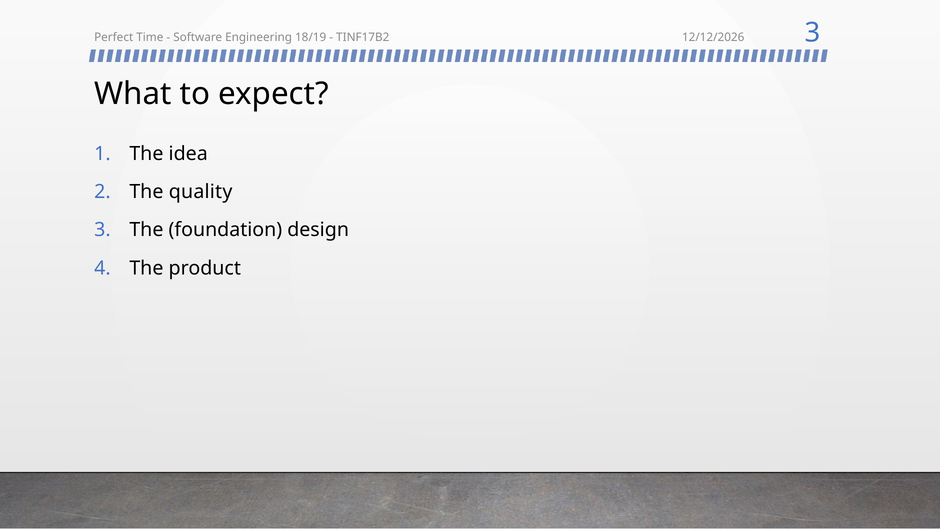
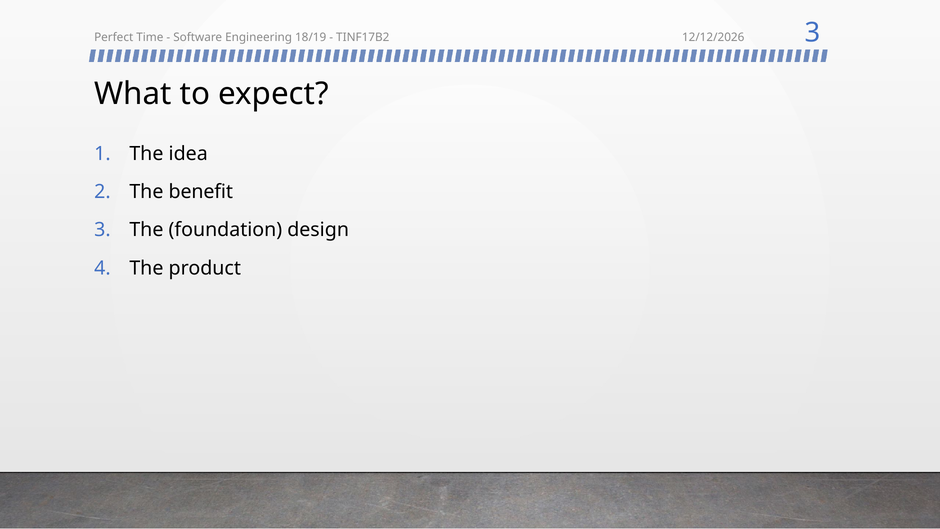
quality: quality -> benefit (201, 192)
